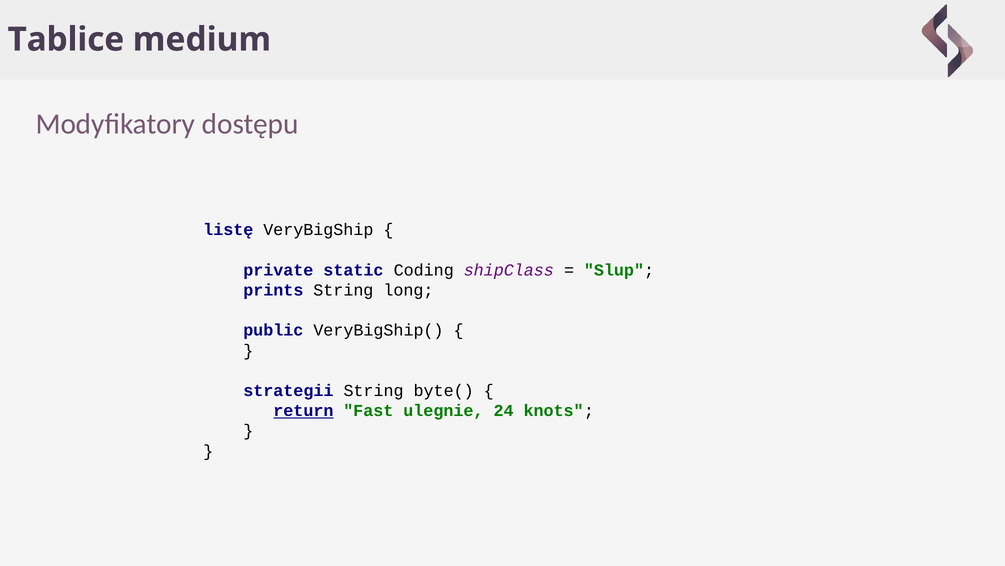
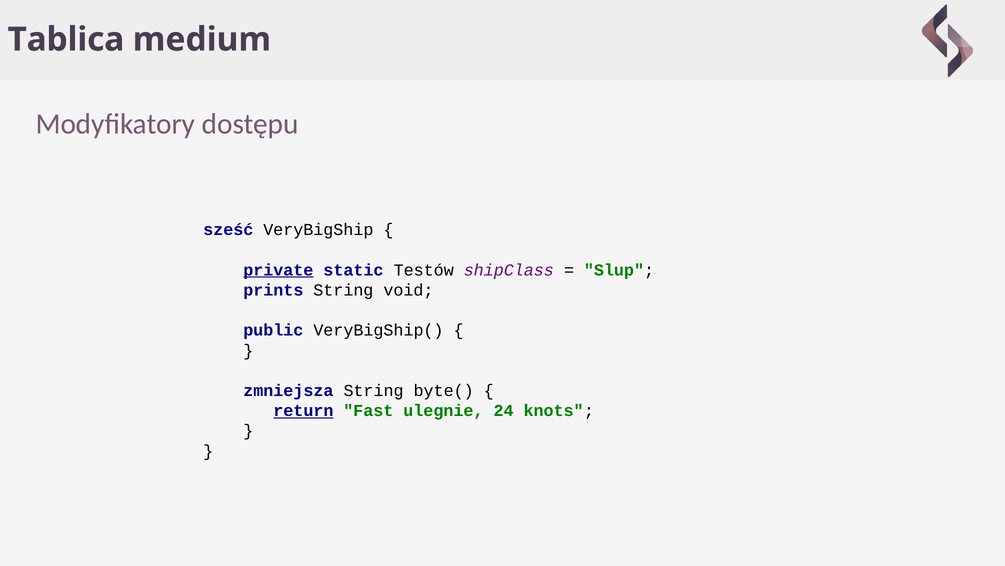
Tablice: Tablice -> Tablica (66, 39)
listę: listę -> sześć (228, 230)
private underline: none -> present (278, 270)
Coding: Coding -> Testów (424, 270)
long: long -> void (408, 290)
strategii: strategii -> zmniejsza (288, 390)
